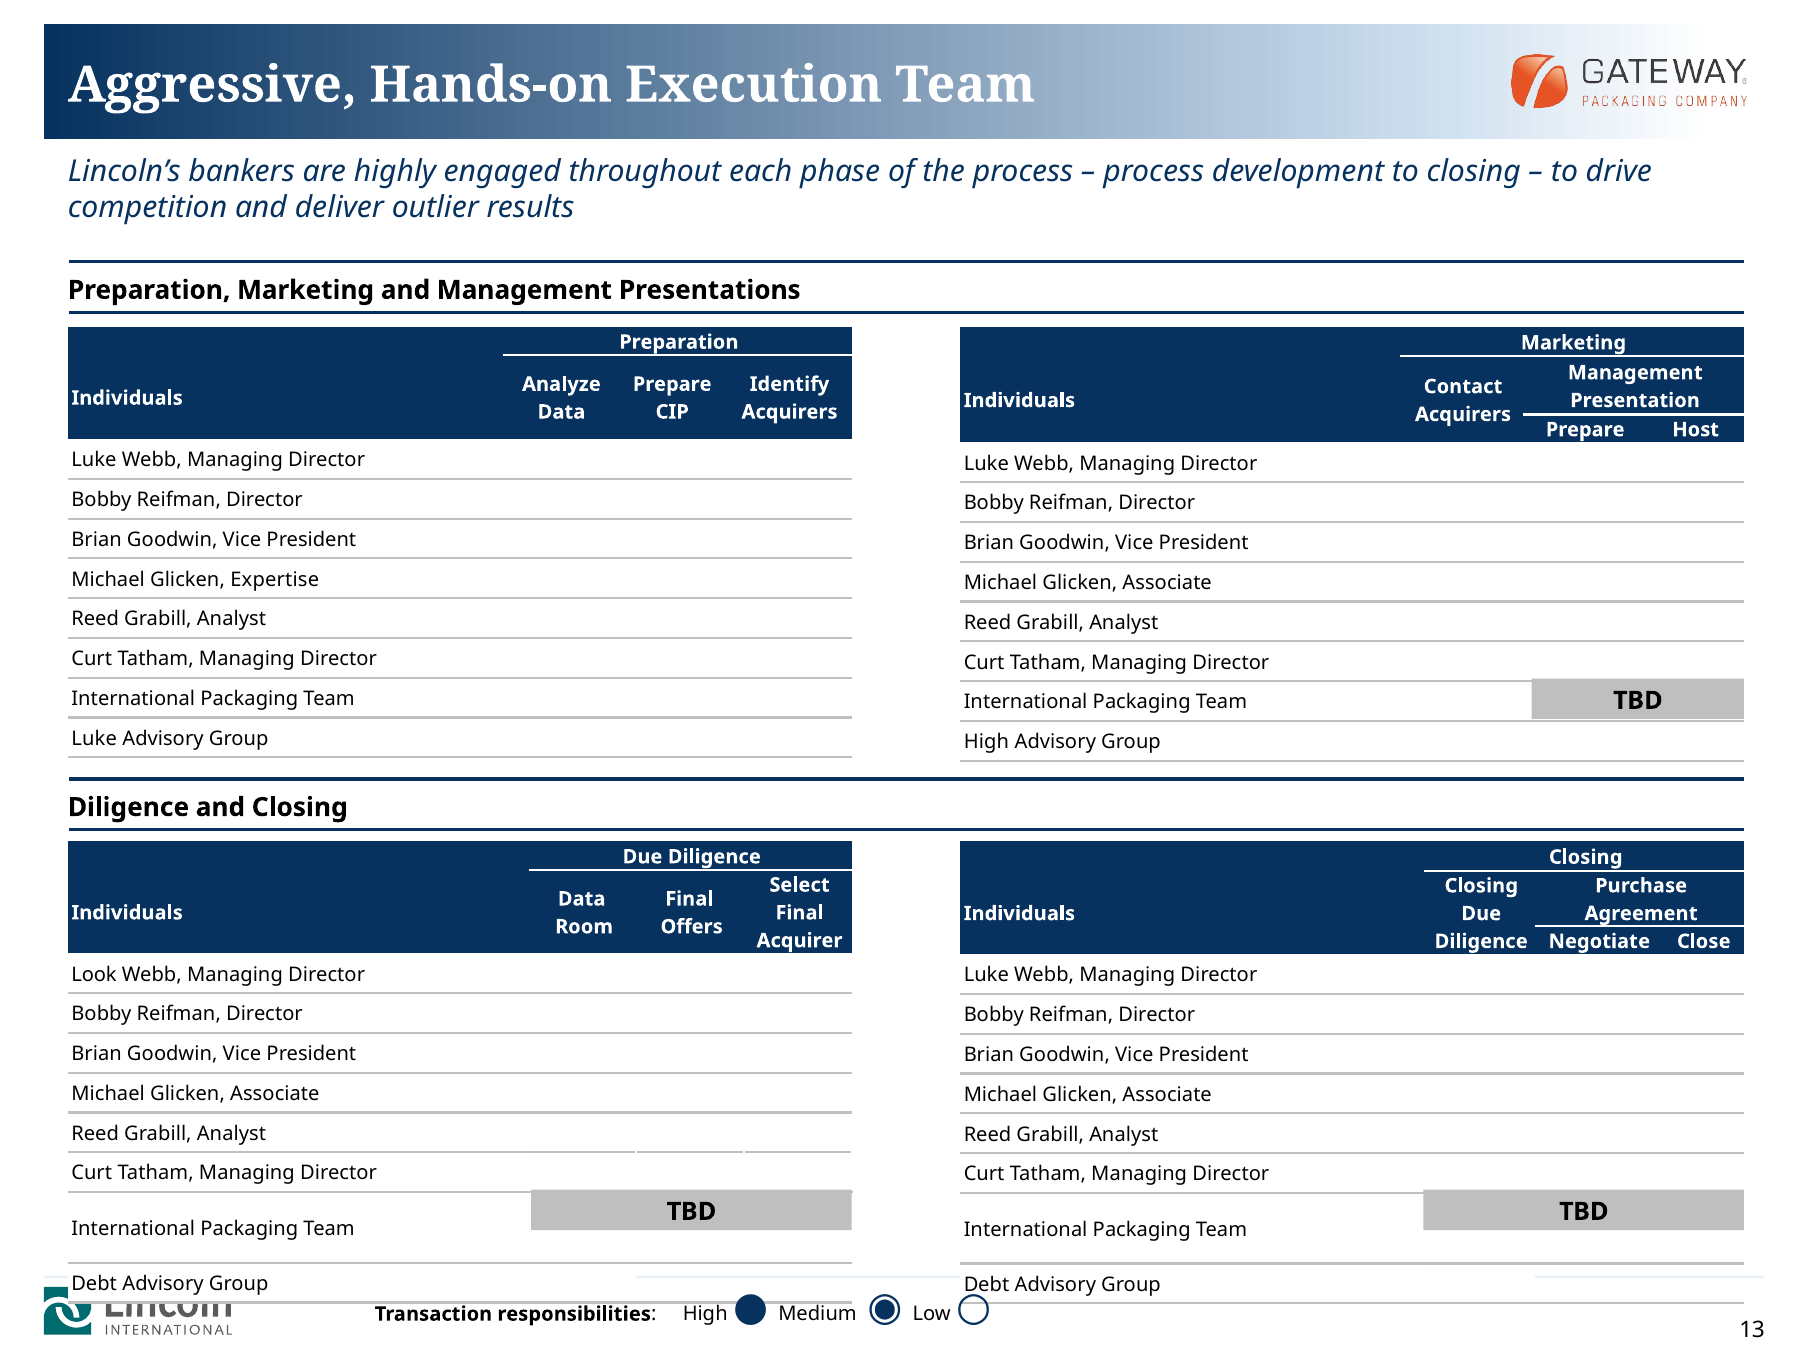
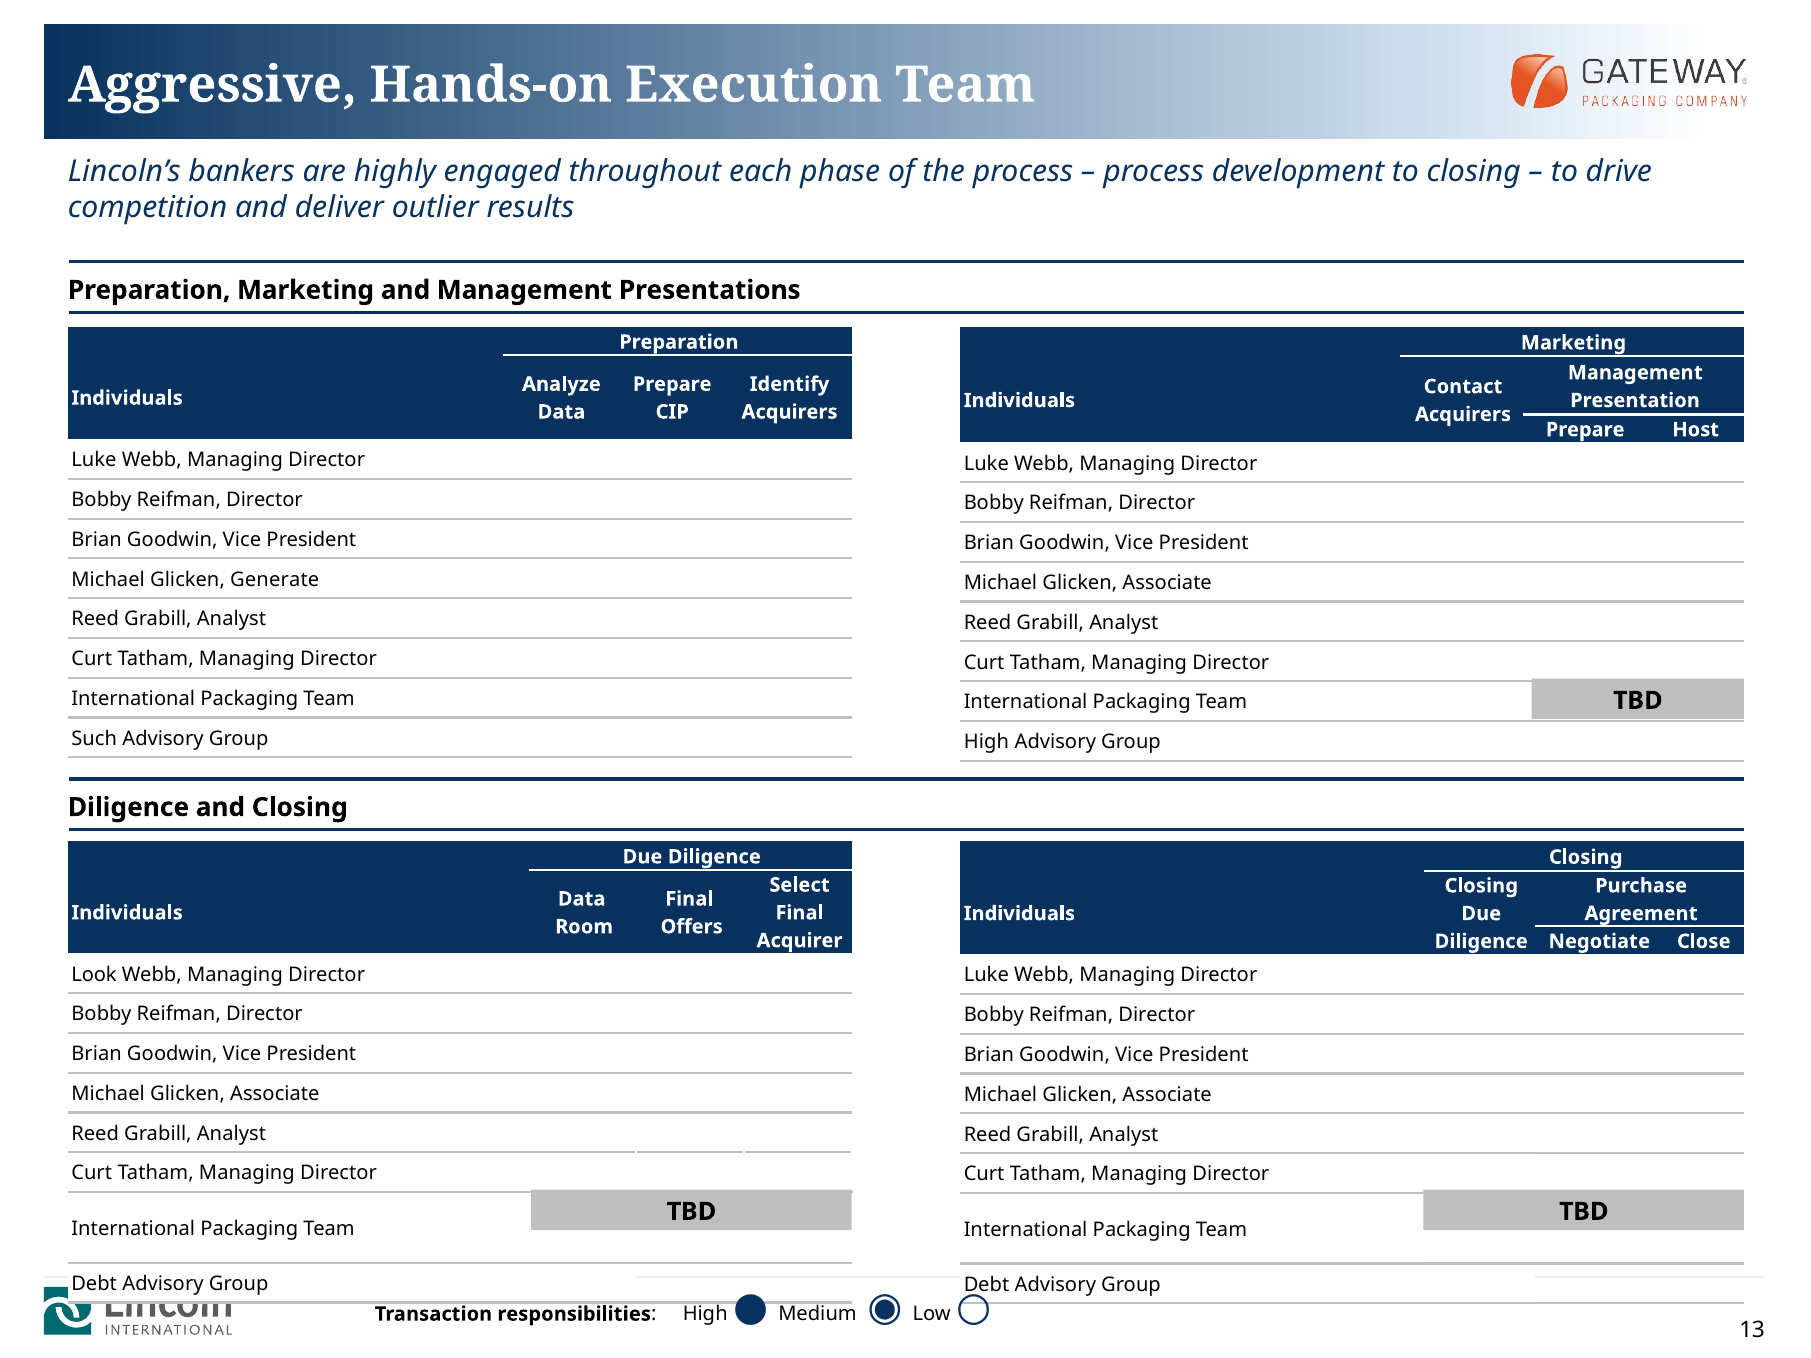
Expertise: Expertise -> Generate (275, 580)
Luke: Luke -> Such (94, 739)
